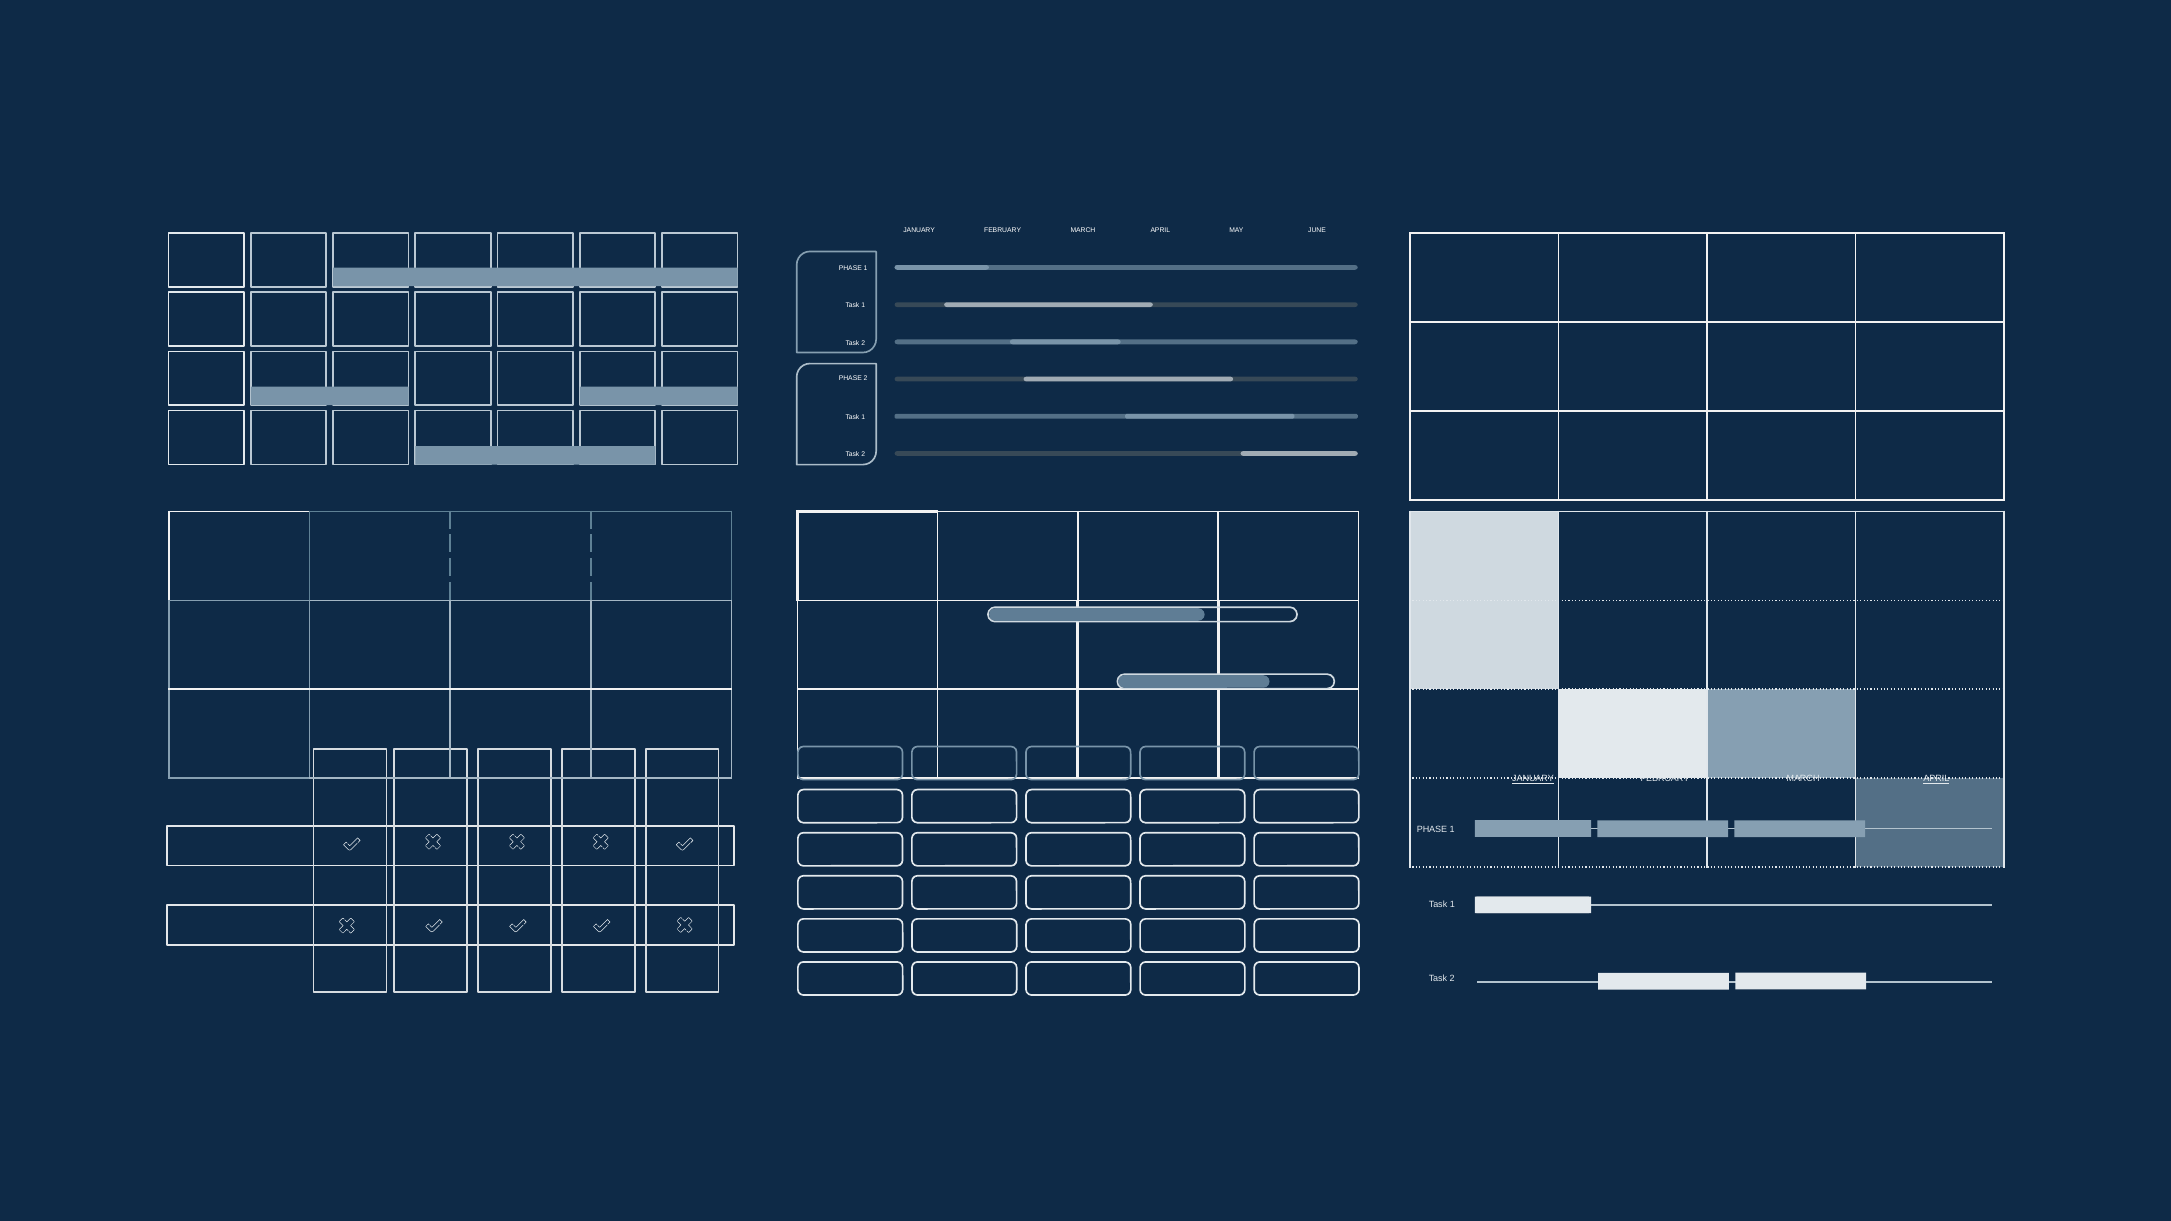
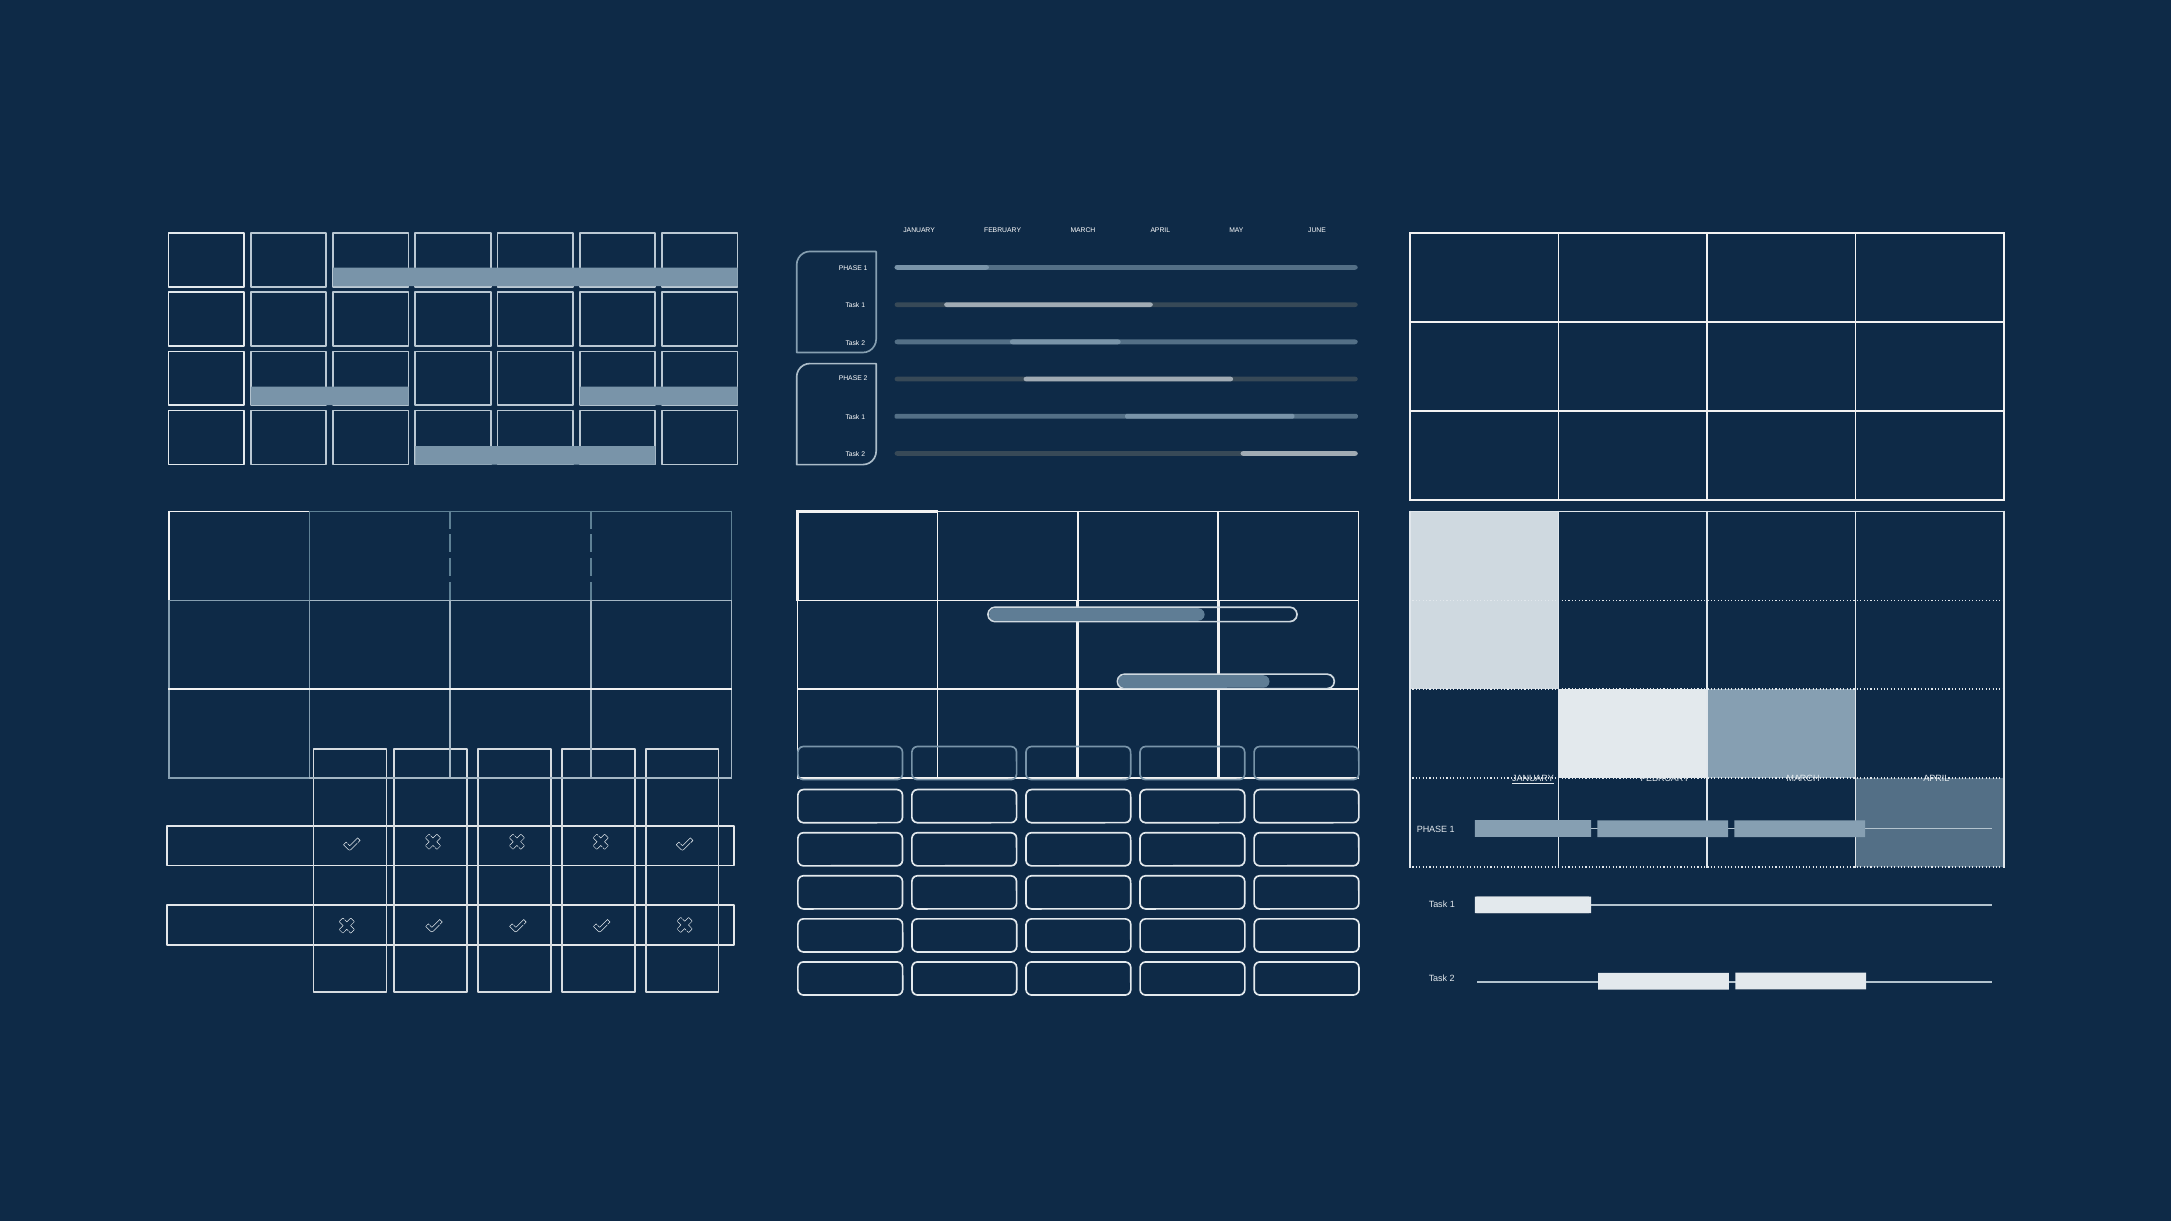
APRIL underline: present -> none (1936, 779)
